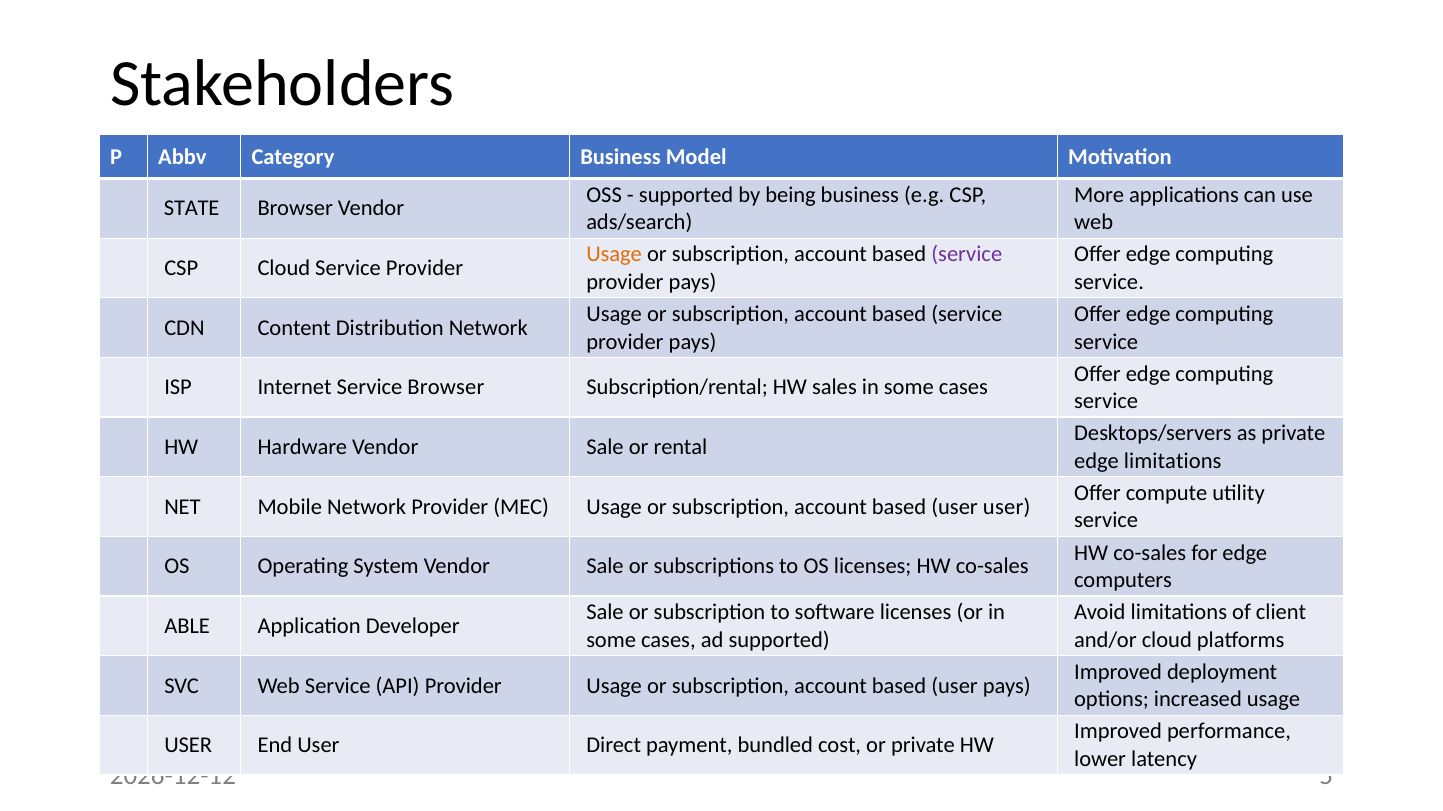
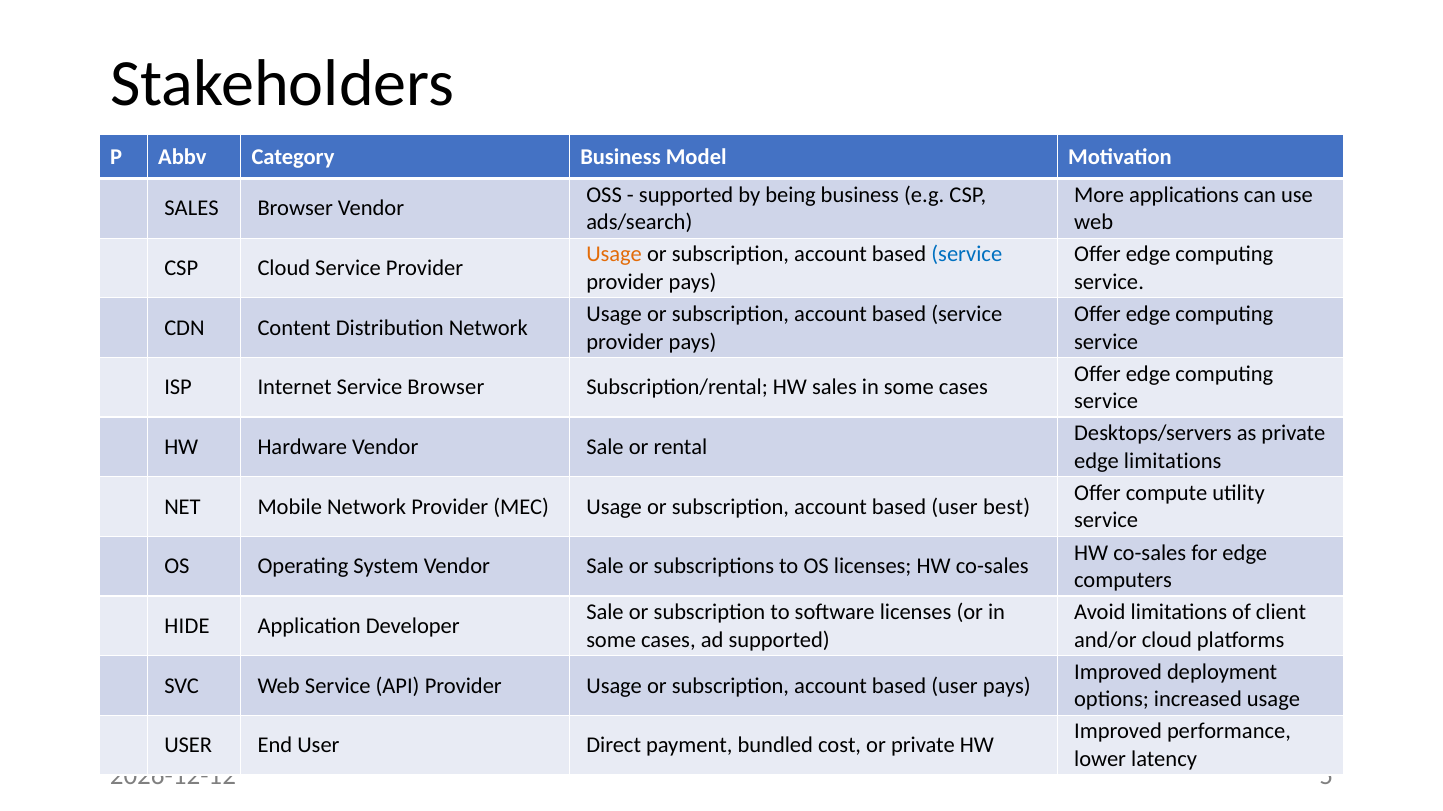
STATE: STATE -> SALES (191, 209)
service colour: purple -> blue (967, 255)
user user: user -> best (1007, 507)
ABLE: ABLE -> HIDE (187, 627)
